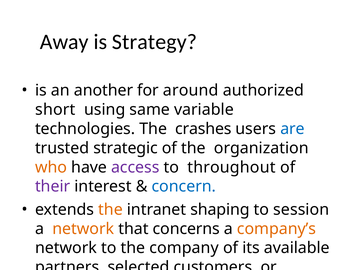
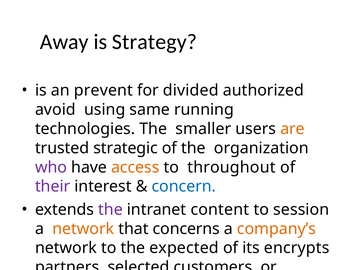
another: another -> prevent (103, 90)
around: around -> divided (191, 90)
short: short -> avoid (55, 109)
variable: variable -> running (204, 109)
crashes: crashes -> smaller (203, 128)
are colour: blue -> orange (292, 128)
who colour: orange -> purple (51, 167)
access colour: purple -> orange (135, 167)
the colour: orange -> purple (110, 209)
shaping: shaping -> content (220, 209)
company: company -> expected (184, 247)
available: available -> encrypts (297, 247)
